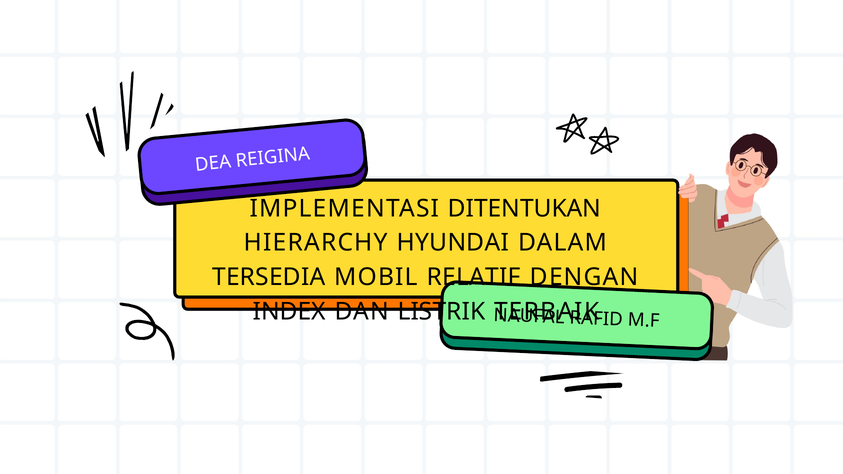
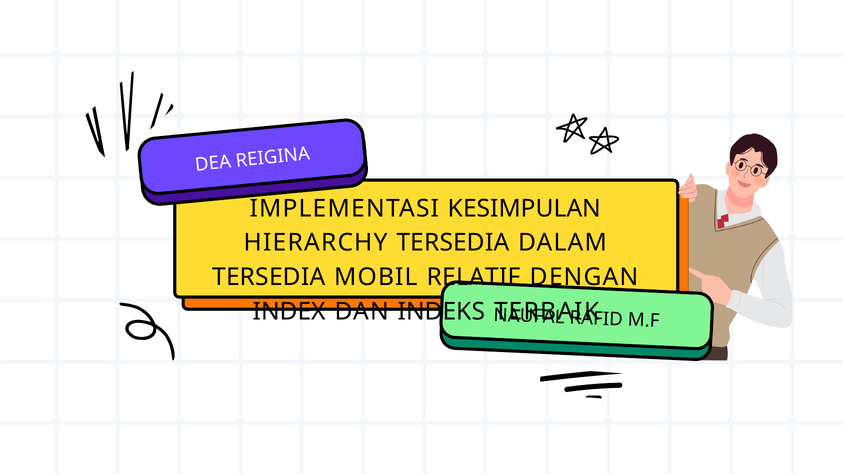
DITENTUKAN: DITENTUKAN -> KESIMPULAN (525, 209)
HIERARCHY HYUNDAI: HYUNDAI -> TERSEDIA (453, 243)
LISTRIK: LISTRIK -> INDEKS (441, 312)
